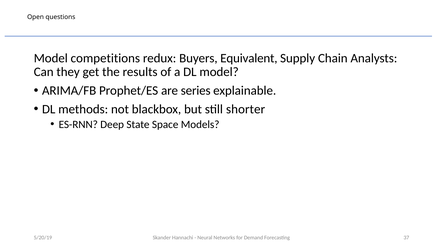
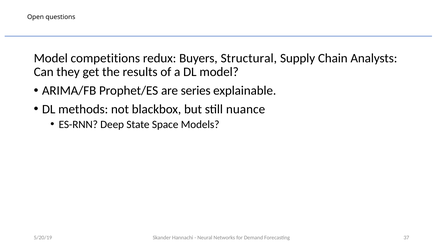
Equivalent: Equivalent -> Structural (249, 58)
shorter: shorter -> nuance (246, 109)
